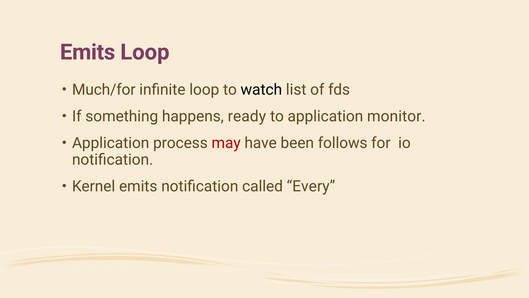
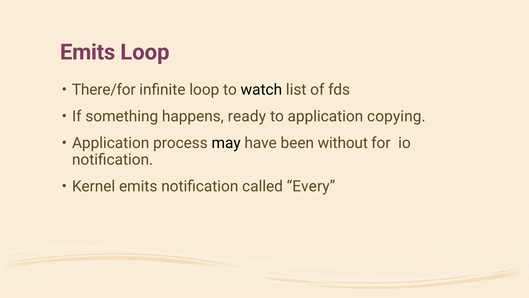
Much/for: Much/for -> There/for (104, 90)
monitor: monitor -> copying (396, 116)
may colour: red -> black (226, 143)
follows: follows -> without (343, 143)
